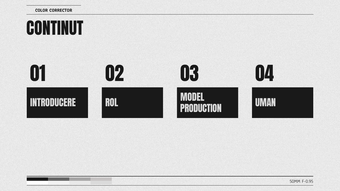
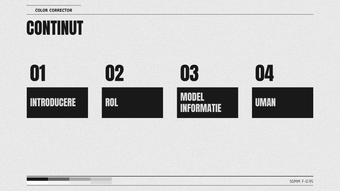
PRODUCTION: PRODUCTION -> INFORMATIE (201, 109)
